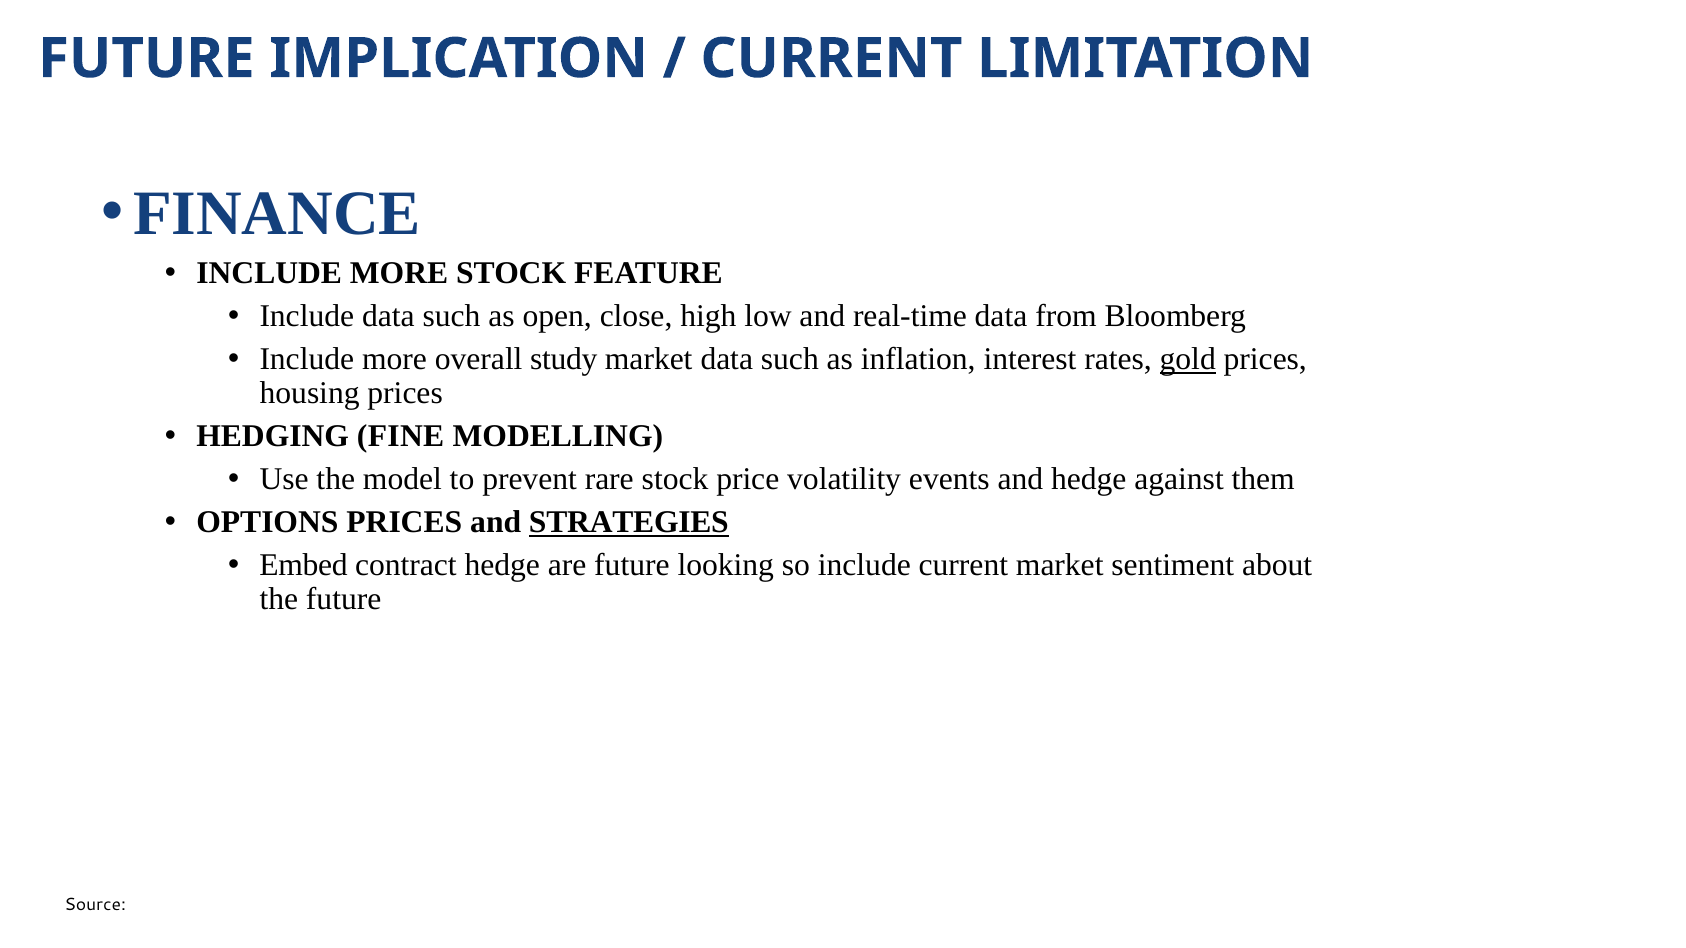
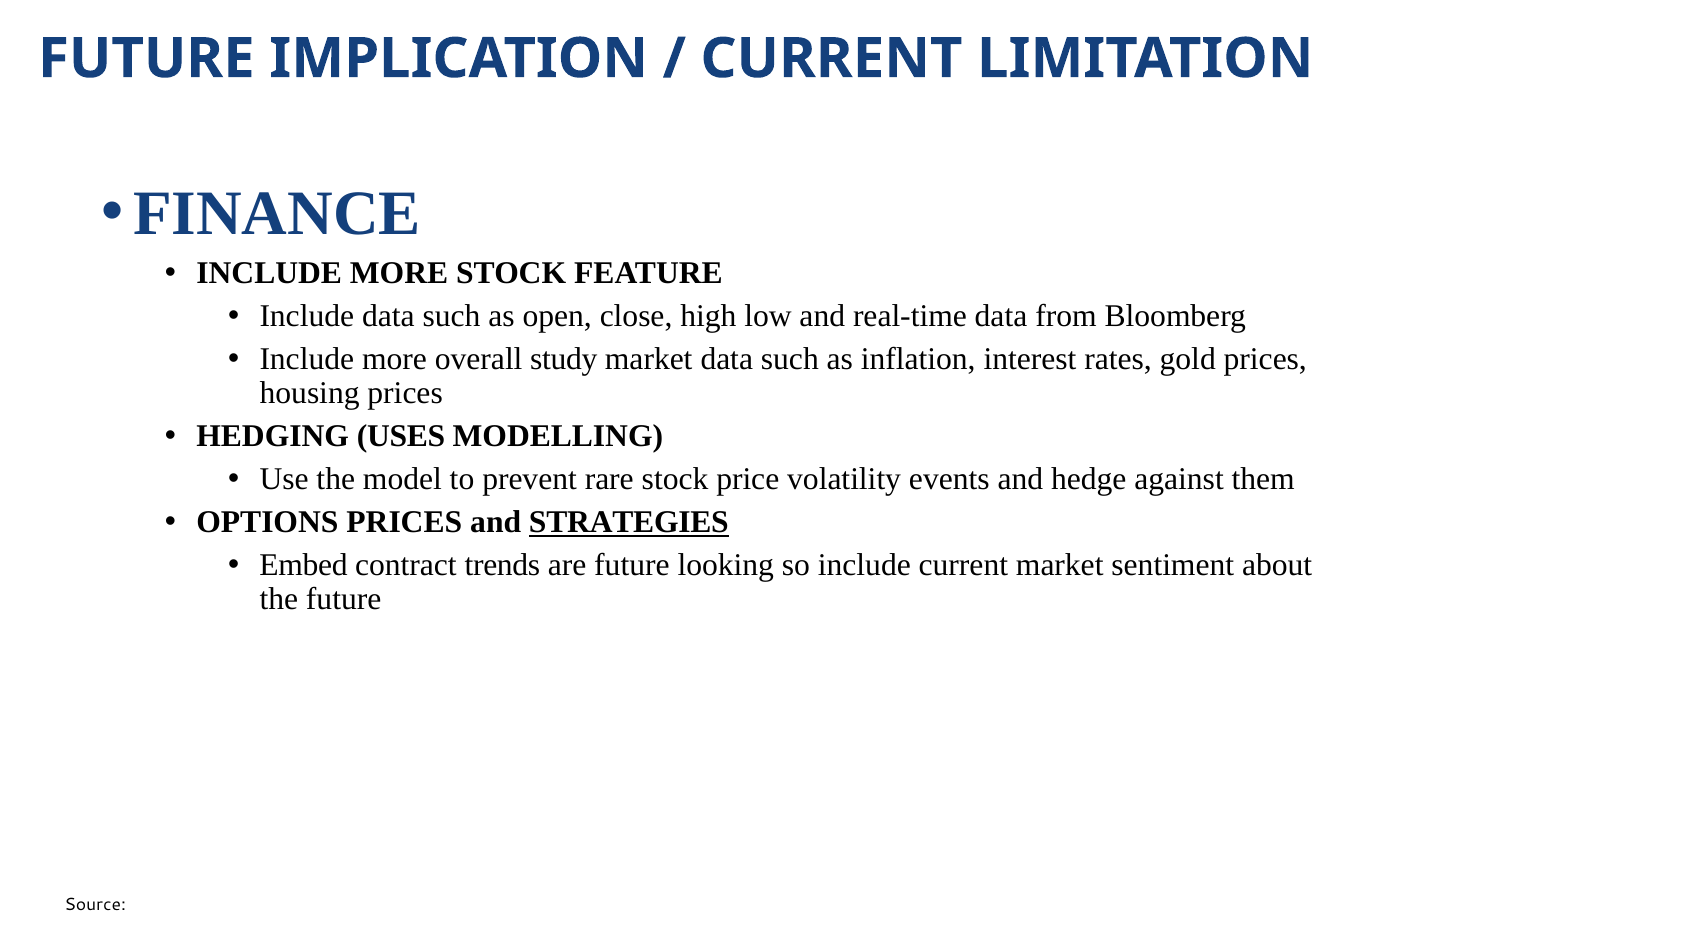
gold underline: present -> none (1188, 359)
FINE: FINE -> USES (401, 436)
contract hedge: hedge -> trends (502, 565)
